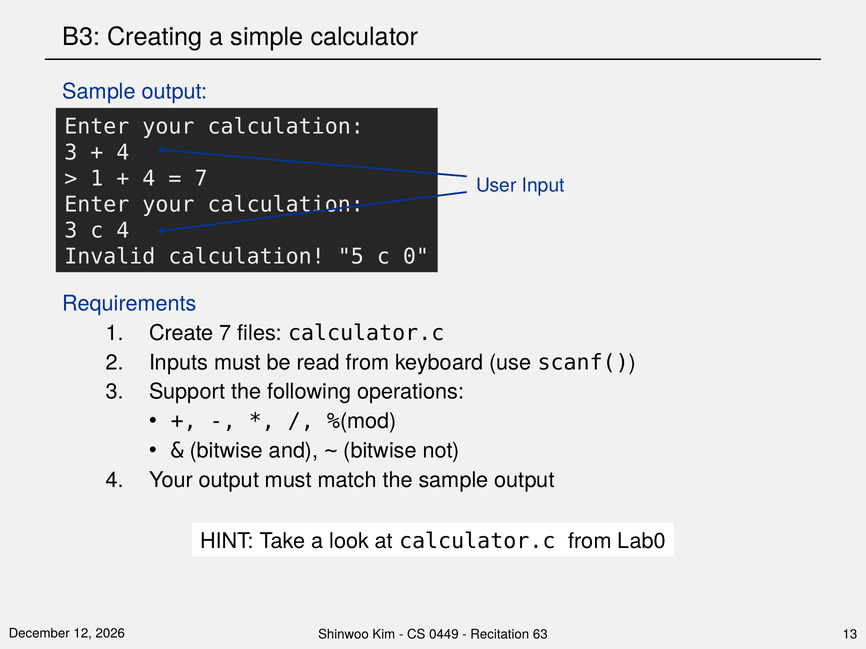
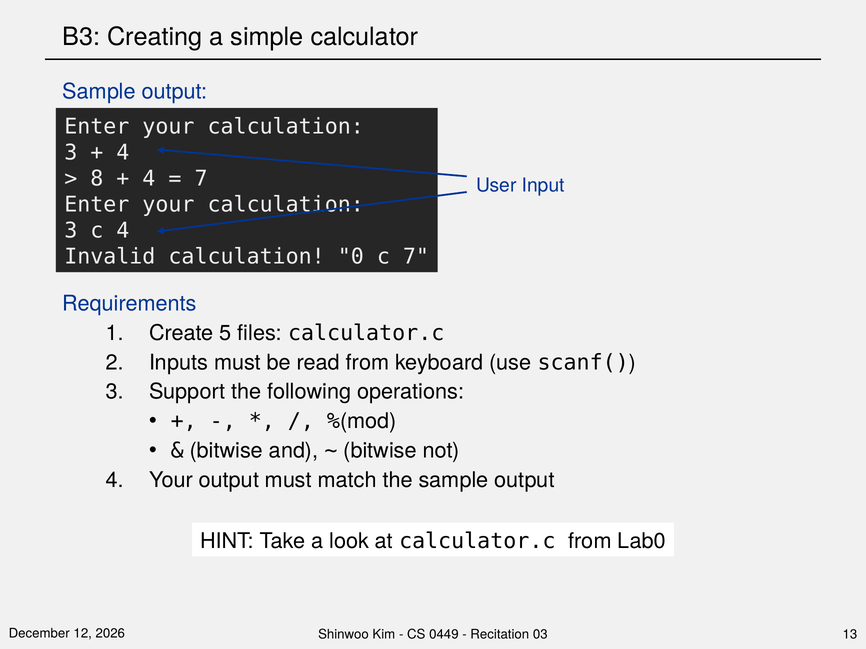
1: 1 -> 8 (97, 179)
5: 5 -> 0 (351, 257)
c 0: 0 -> 7 (416, 257)
Create 7: 7 -> 5 (225, 333)
63: 63 -> 03 (540, 635)
